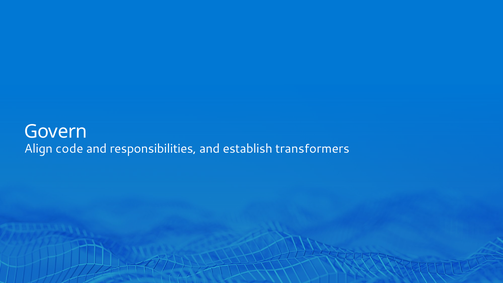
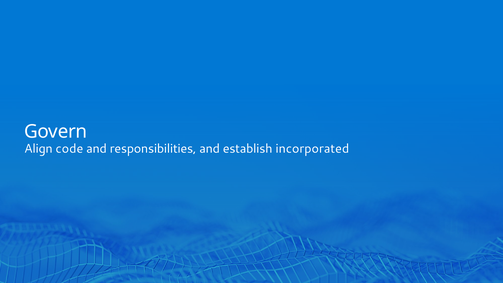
transformers: transformers -> incorporated (312, 149)
